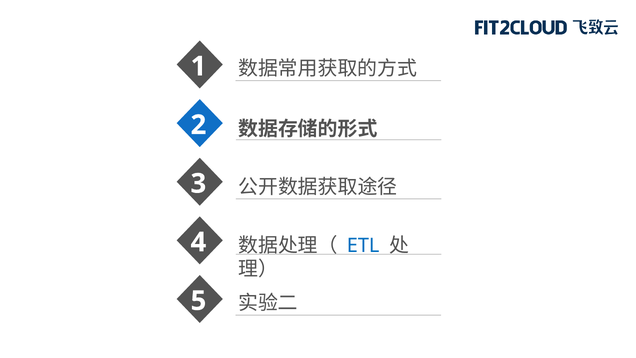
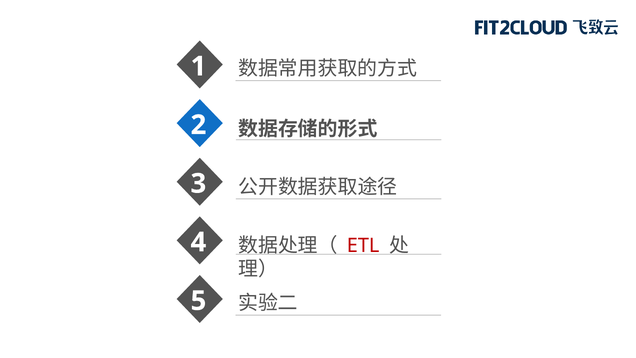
ETL colour: blue -> red (363, 245)
